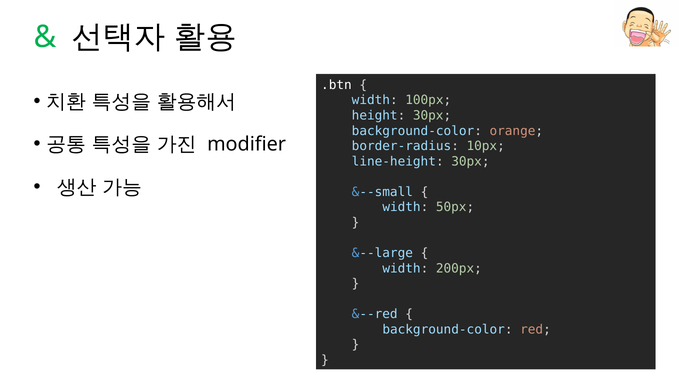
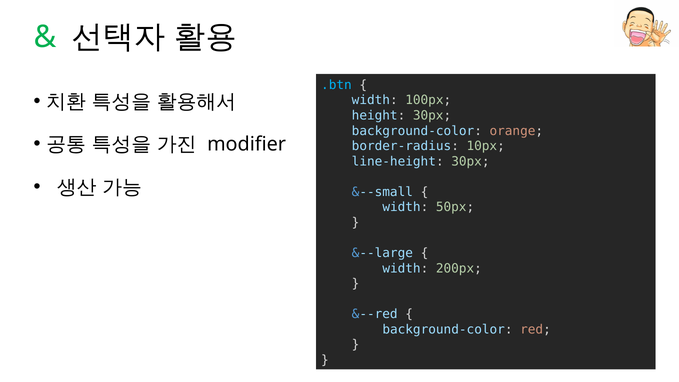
.btn colour: white -> light blue (336, 85)
